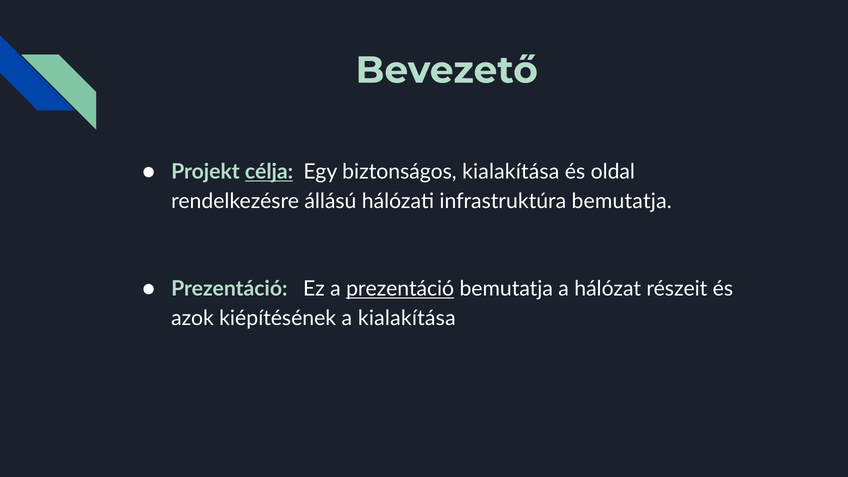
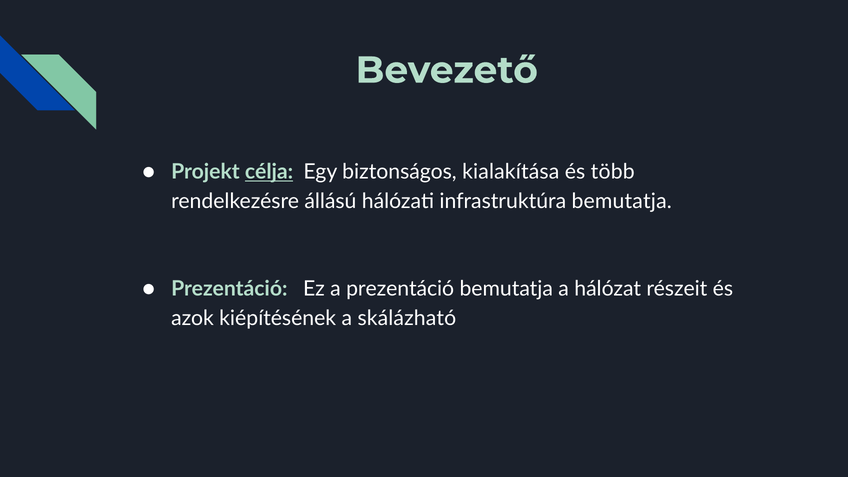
oldal: oldal -> több (613, 172)
prezentáció underline: present -> none (400, 289)
a kialakítása: kialakítása -> skálázható (407, 318)
